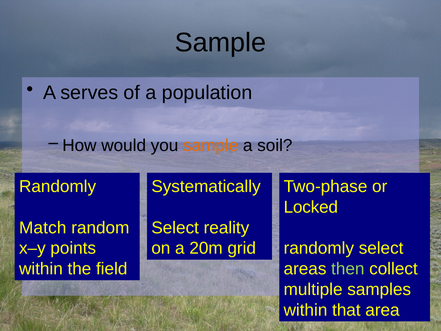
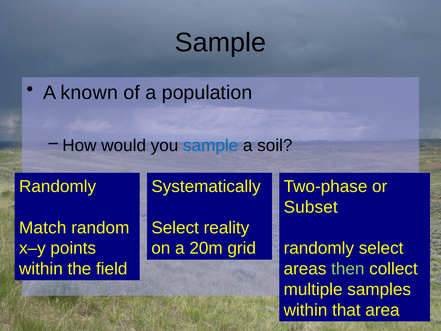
serves: serves -> known (89, 93)
sample colour: orange -> blue (211, 145)
Locked: Locked -> Subset (311, 207)
